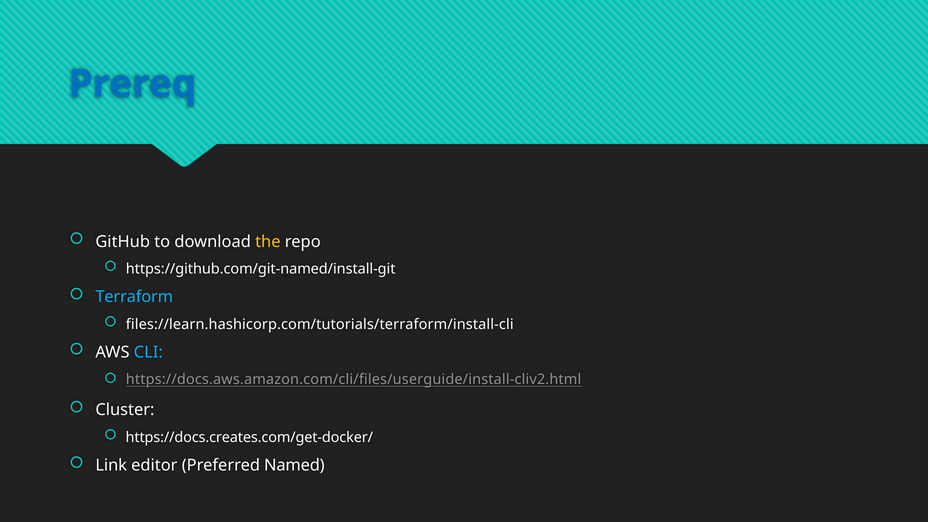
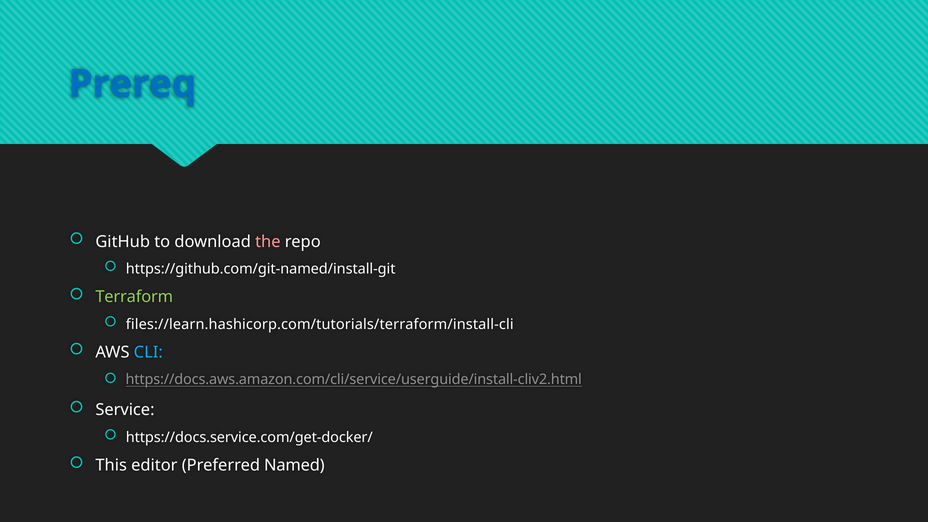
the colour: yellow -> pink (268, 242)
Terraform colour: light blue -> light green (134, 297)
https://docs.aws.amazon.com/cli/files/userguide/install-cliv2.html: https://docs.aws.amazon.com/cli/files/userguide/install-cliv2.html -> https://docs.aws.amazon.com/cli/service/userguide/install-cliv2.html (354, 380)
Cluster: Cluster -> Service (125, 410)
https://docs.creates.com/get-docker/: https://docs.creates.com/get-docker/ -> https://docs.service.com/get-docker/ (249, 437)
Link: Link -> This (111, 465)
